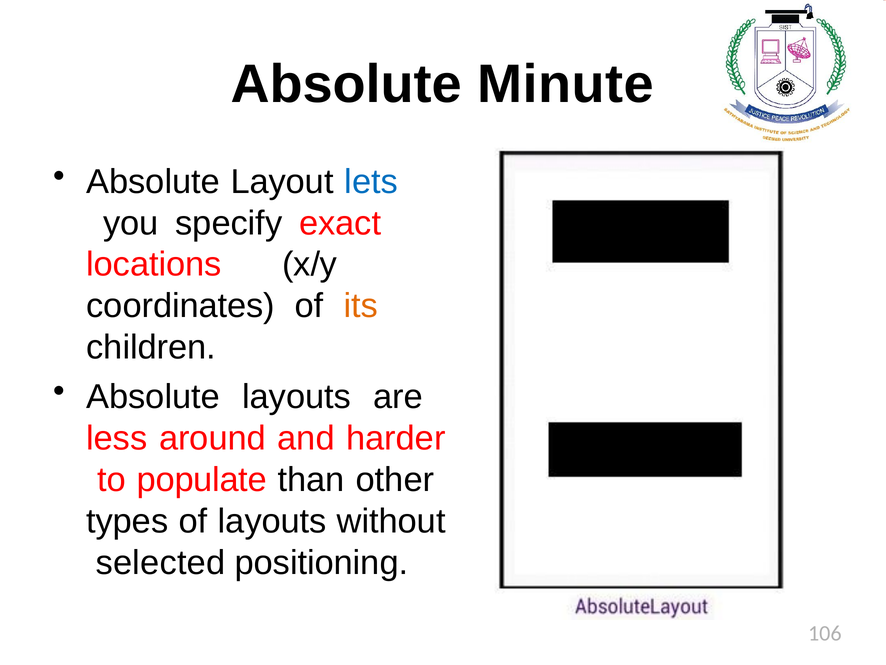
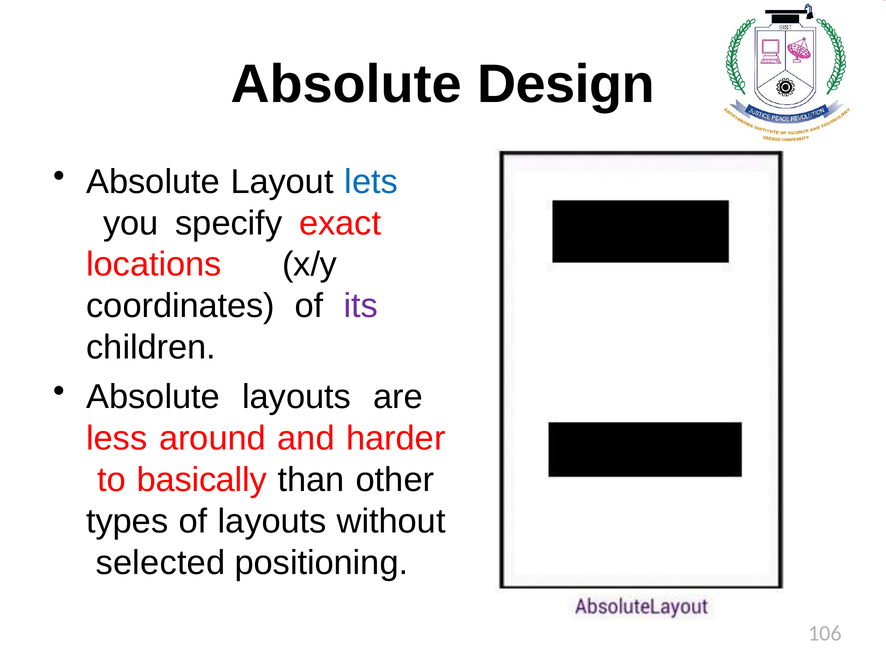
Minute: Minute -> Design (566, 84)
its colour: orange -> purple (361, 306)
populate: populate -> basically (202, 480)
